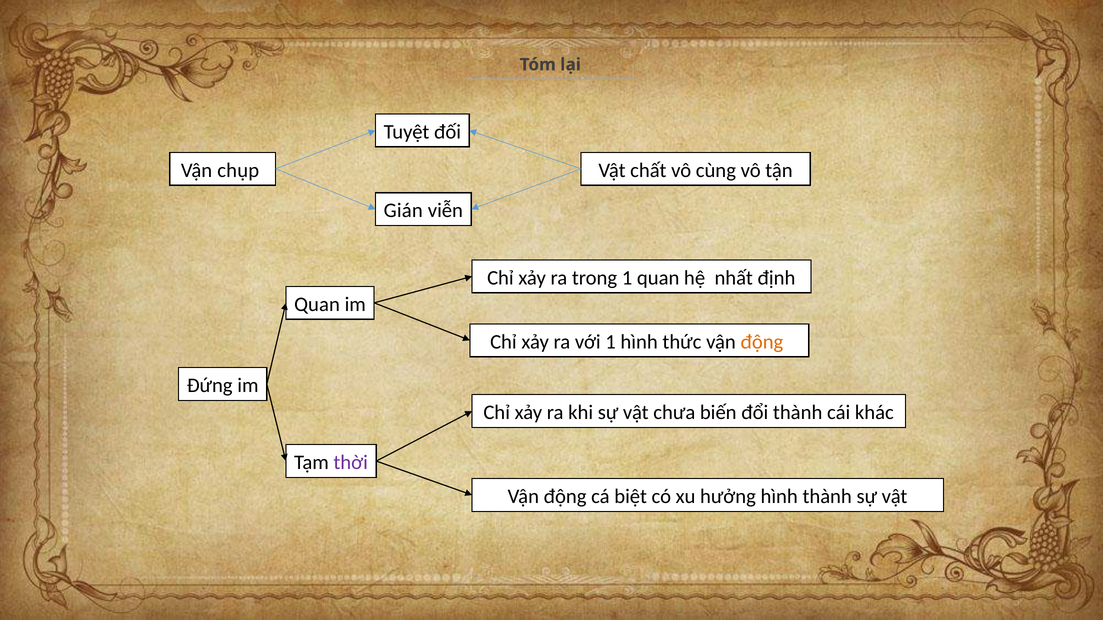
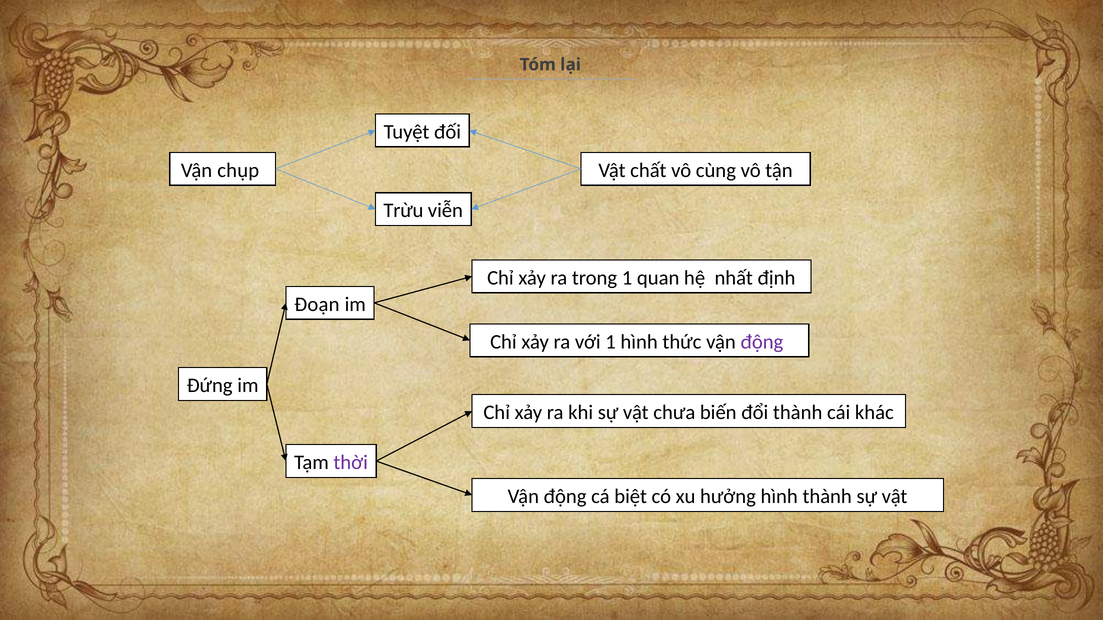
Gián: Gián -> Trừu (403, 211)
Quan: Quan -> Đoạn (317, 304)
động colour: orange -> purple (762, 342)
